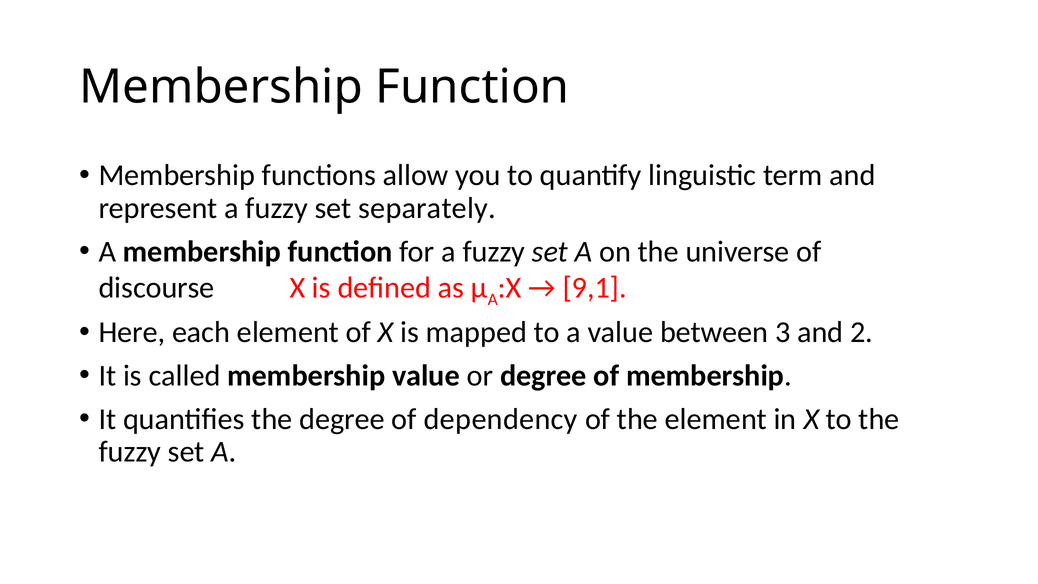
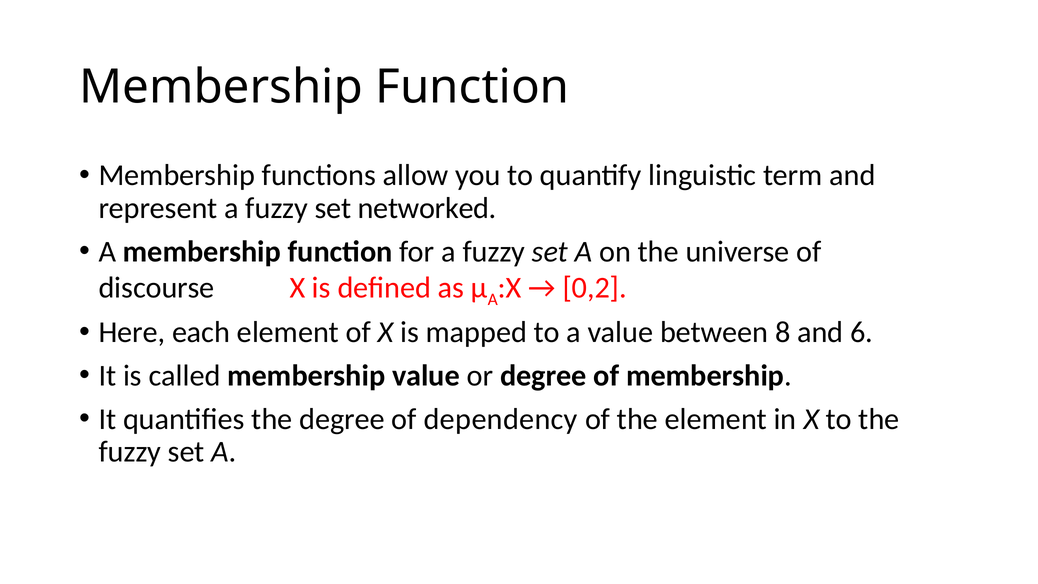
separately: separately -> networked (427, 208)
9,1: 9,1 -> 0,2 (595, 288)
3: 3 -> 8 (783, 332)
2: 2 -> 6 (862, 332)
